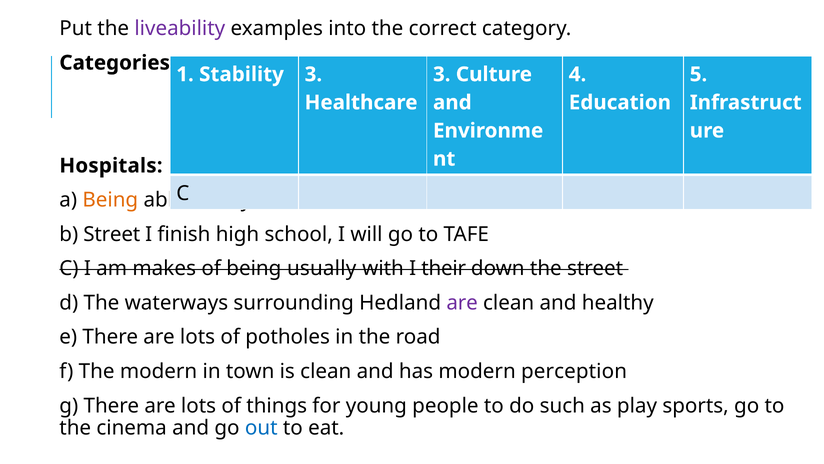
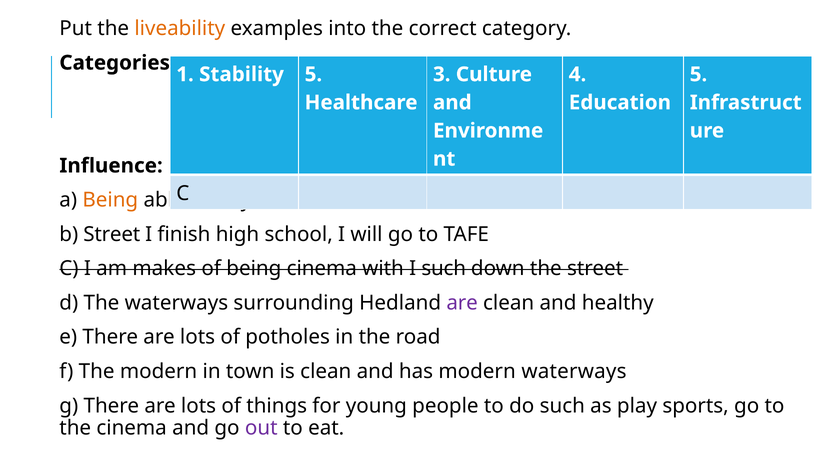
liveability colour: purple -> orange (180, 28)
Stability 3: 3 -> 5 (313, 74)
Hospitals: Hospitals -> Influence (111, 166)
being usually: usually -> cinema (322, 268)
I their: their -> such (444, 268)
modern perception: perception -> waterways (574, 371)
out colour: blue -> purple (261, 428)
